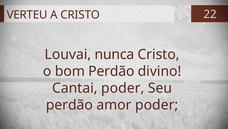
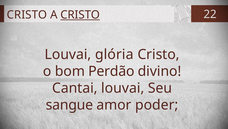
VERTEU: VERTEU -> CRISTO (27, 15)
CRISTO underline: none -> present (80, 15)
nunca: nunca -> glória (114, 54)
Cantai poder: poder -> louvai (123, 88)
perdão: perdão -> sangue (69, 104)
